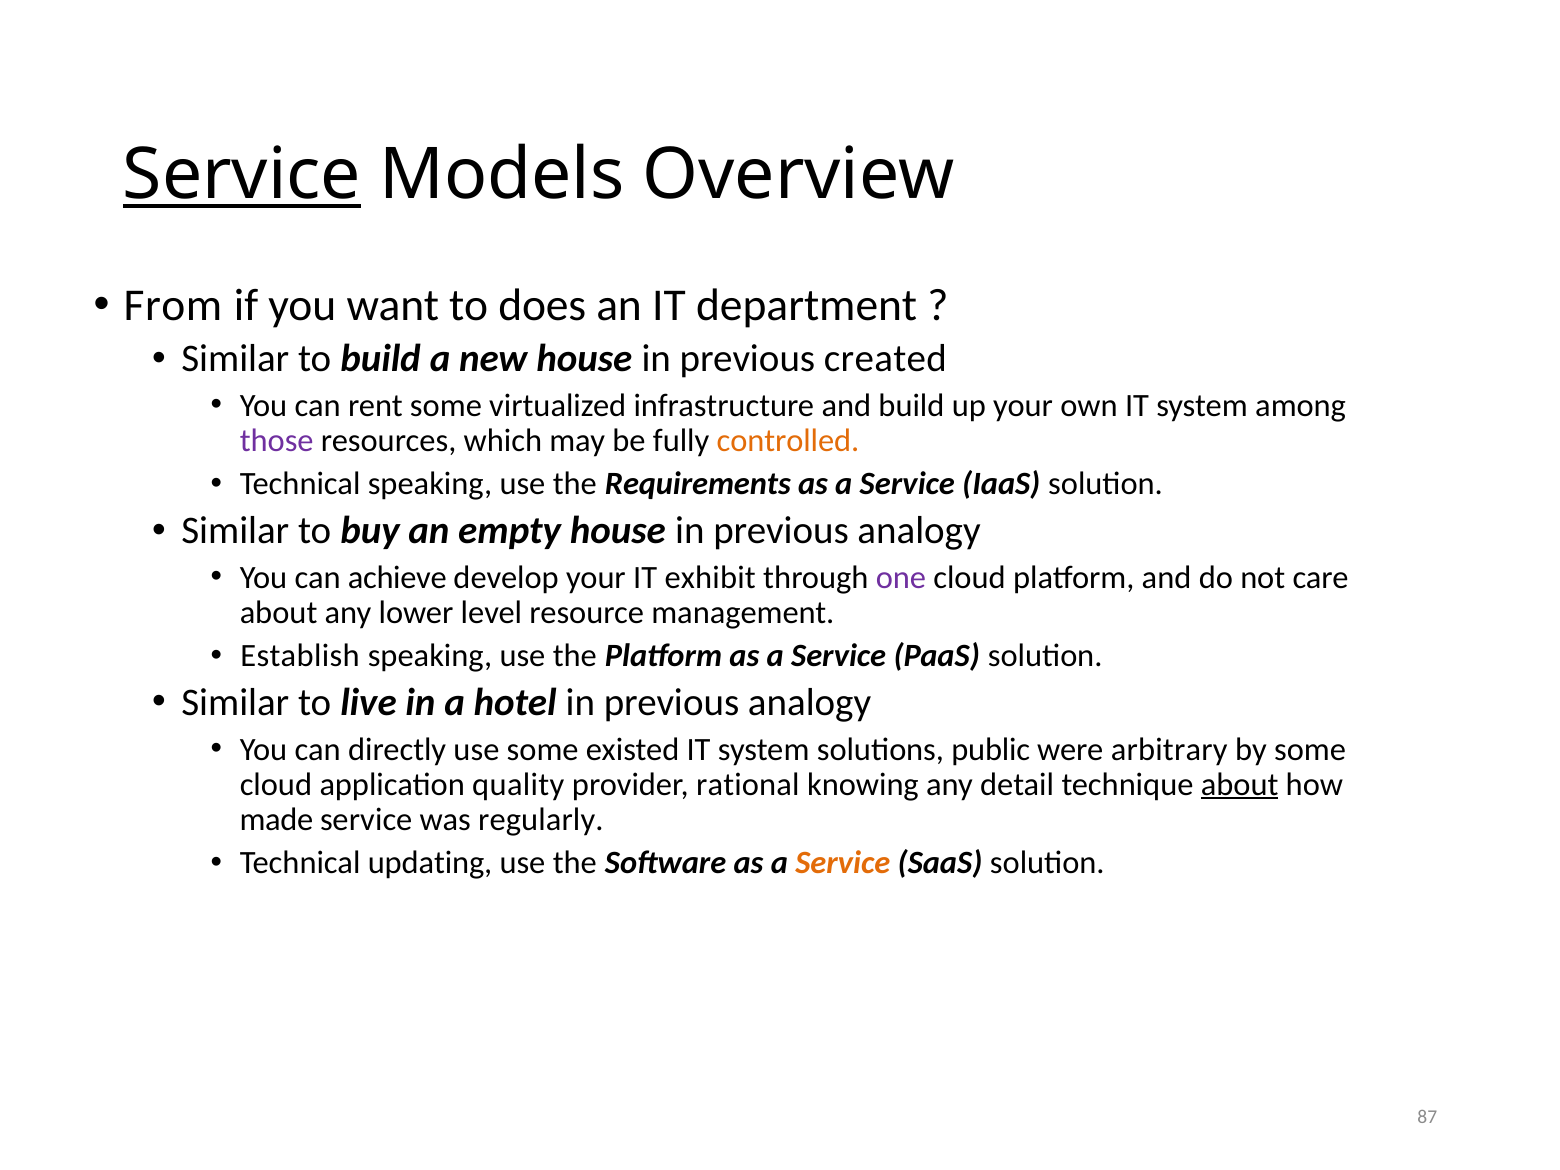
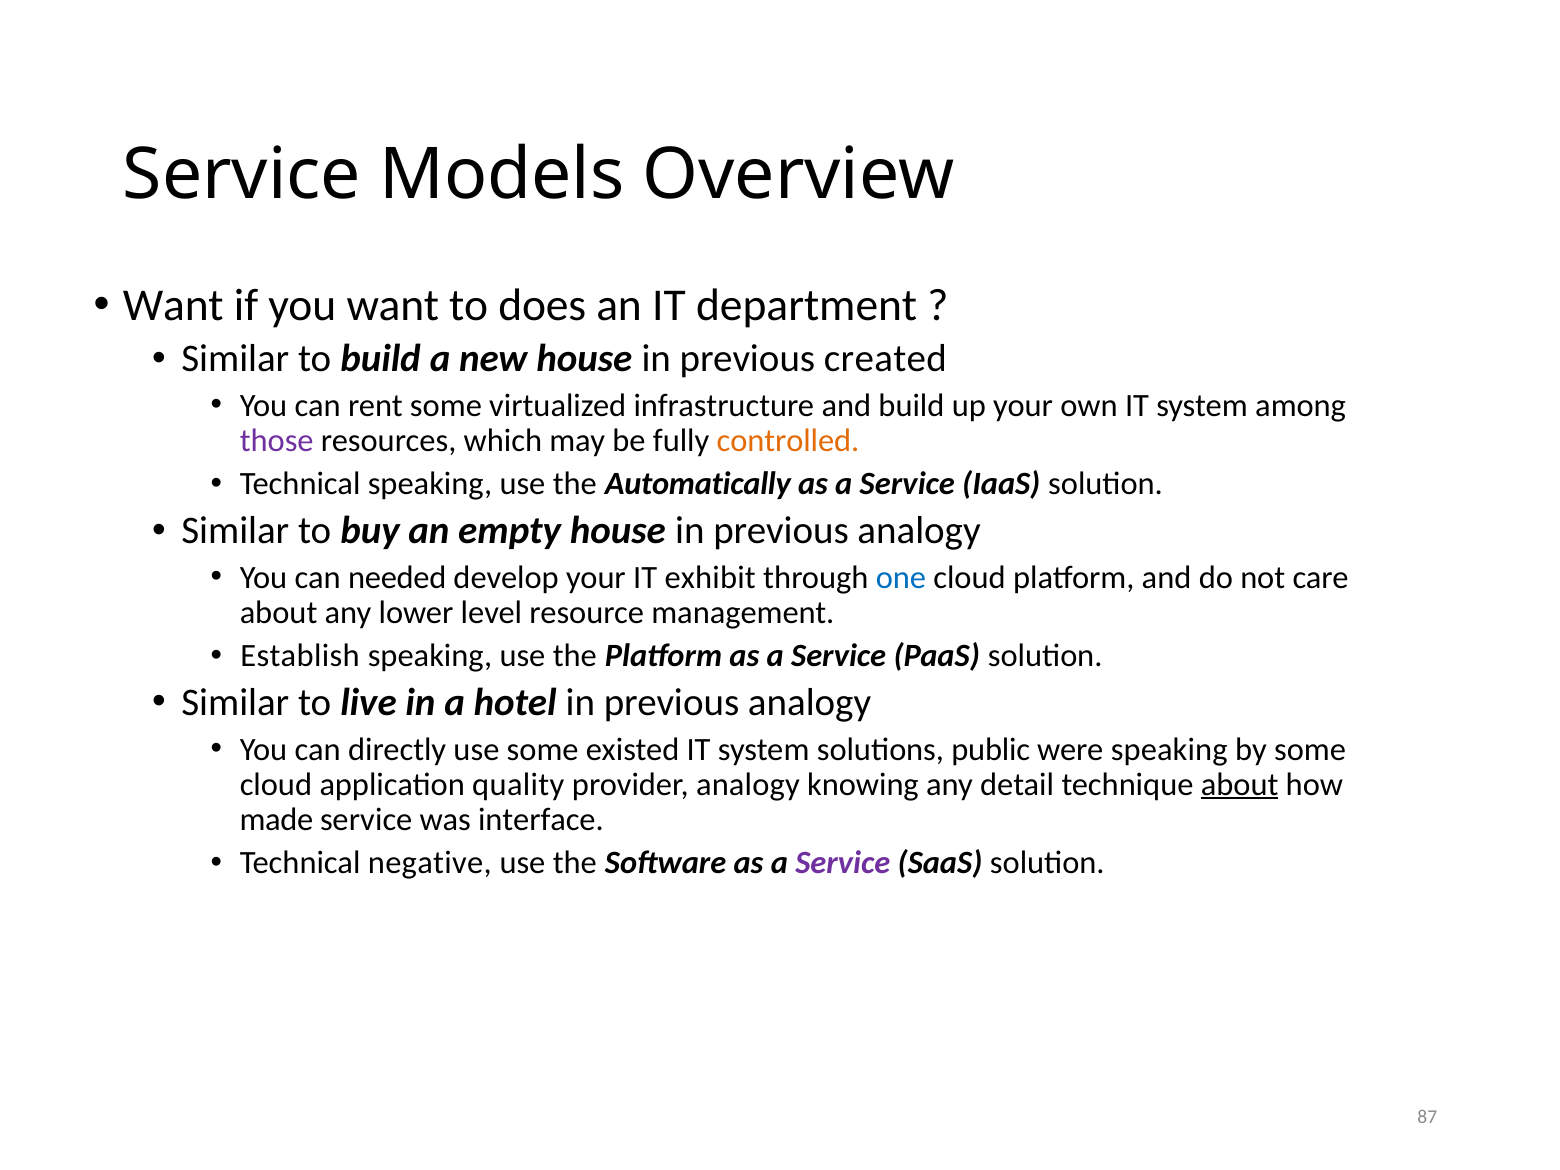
Service underline: present -> none (242, 175)
From: From -> Want (173, 305)
Requirements: Requirements -> Automatically (698, 484)
achieve: achieve -> needed (397, 577)
one colour: purple -> blue (901, 577)
were arbitrary: arbitrary -> speaking (1169, 749)
provider rational: rational -> analogy (748, 784)
regularly: regularly -> interface (541, 820)
updating: updating -> negative (430, 863)
Service colour: orange -> purple (843, 863)
